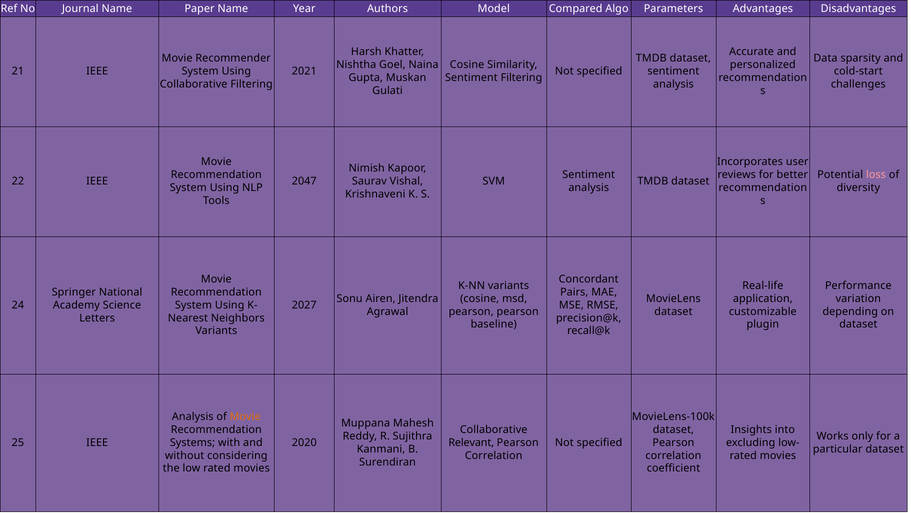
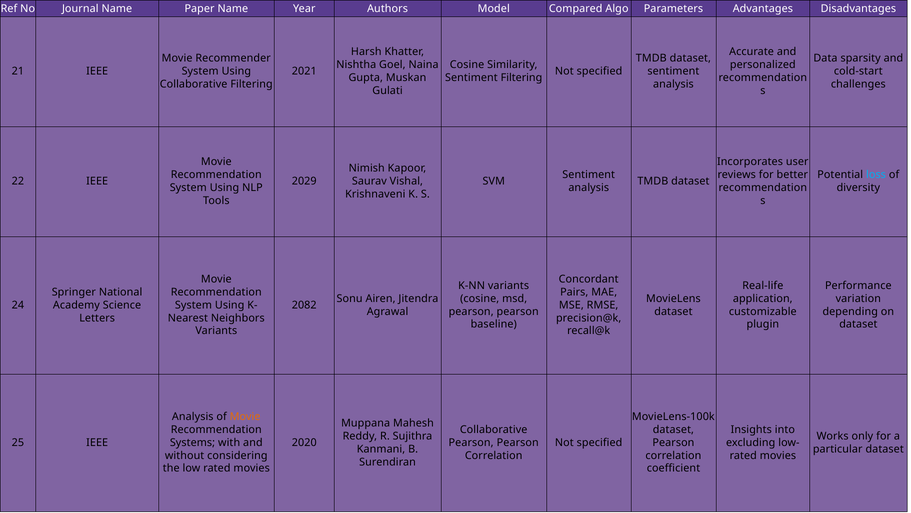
loss colour: pink -> light blue (876, 175)
2047: 2047 -> 2029 (304, 181)
2027: 2027 -> 2082 (304, 305)
Relevant: Relevant -> Pearson (471, 442)
